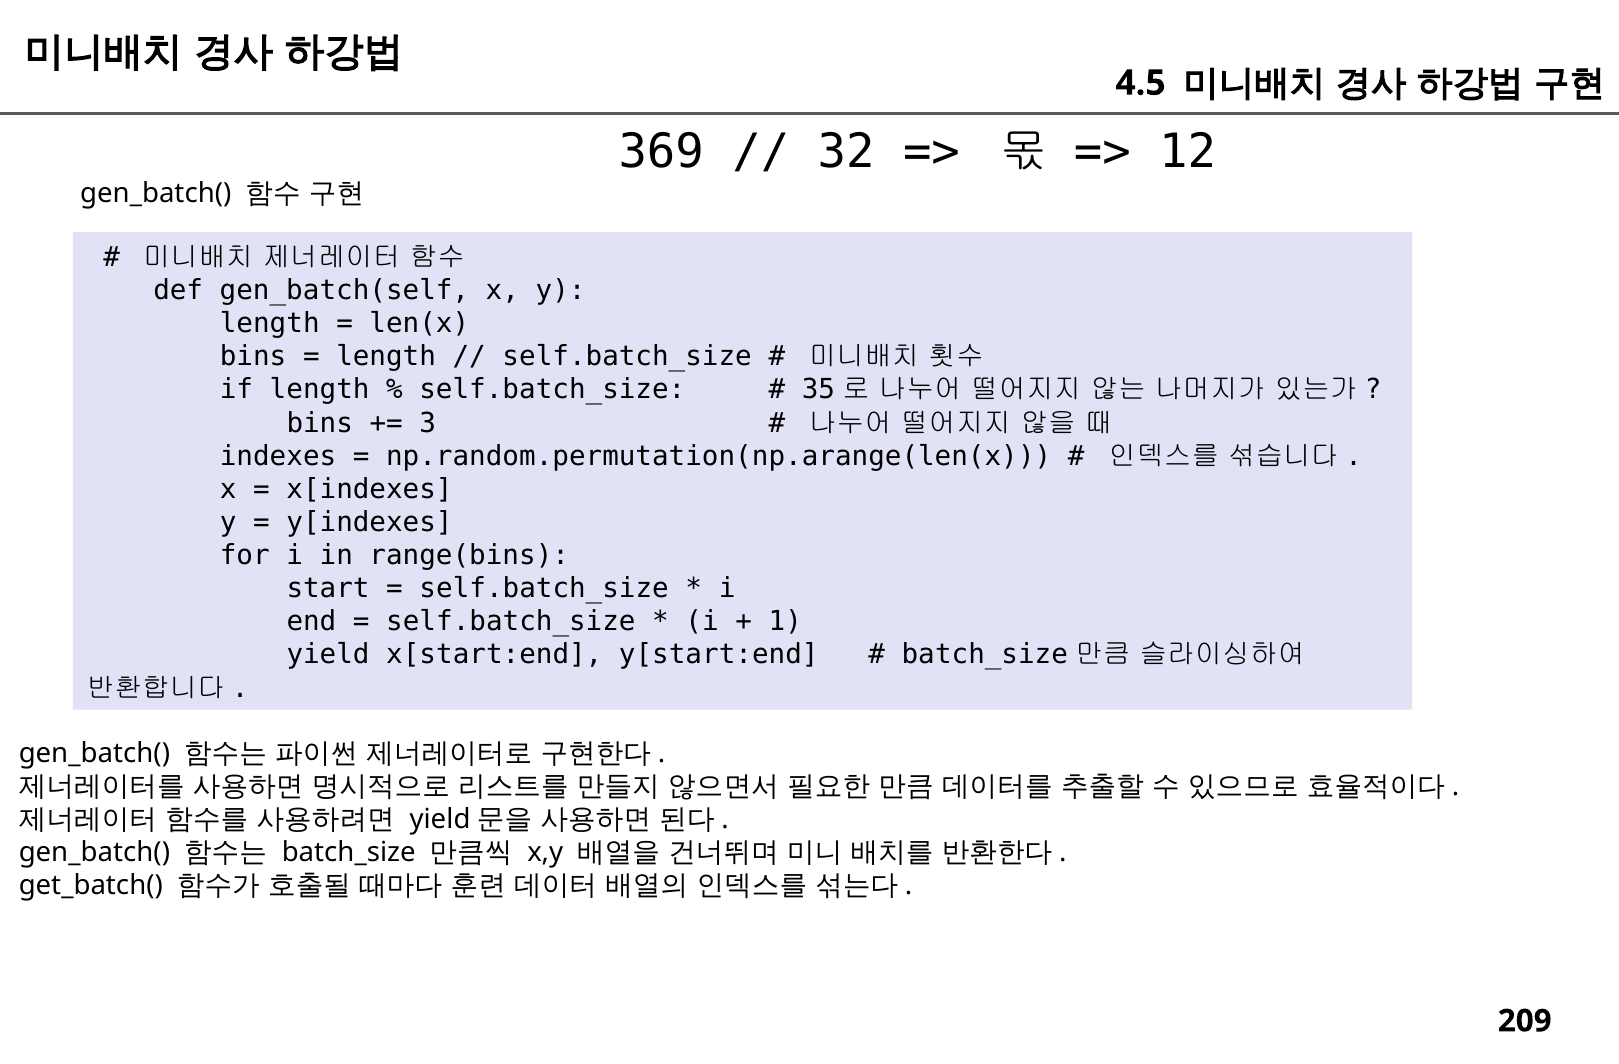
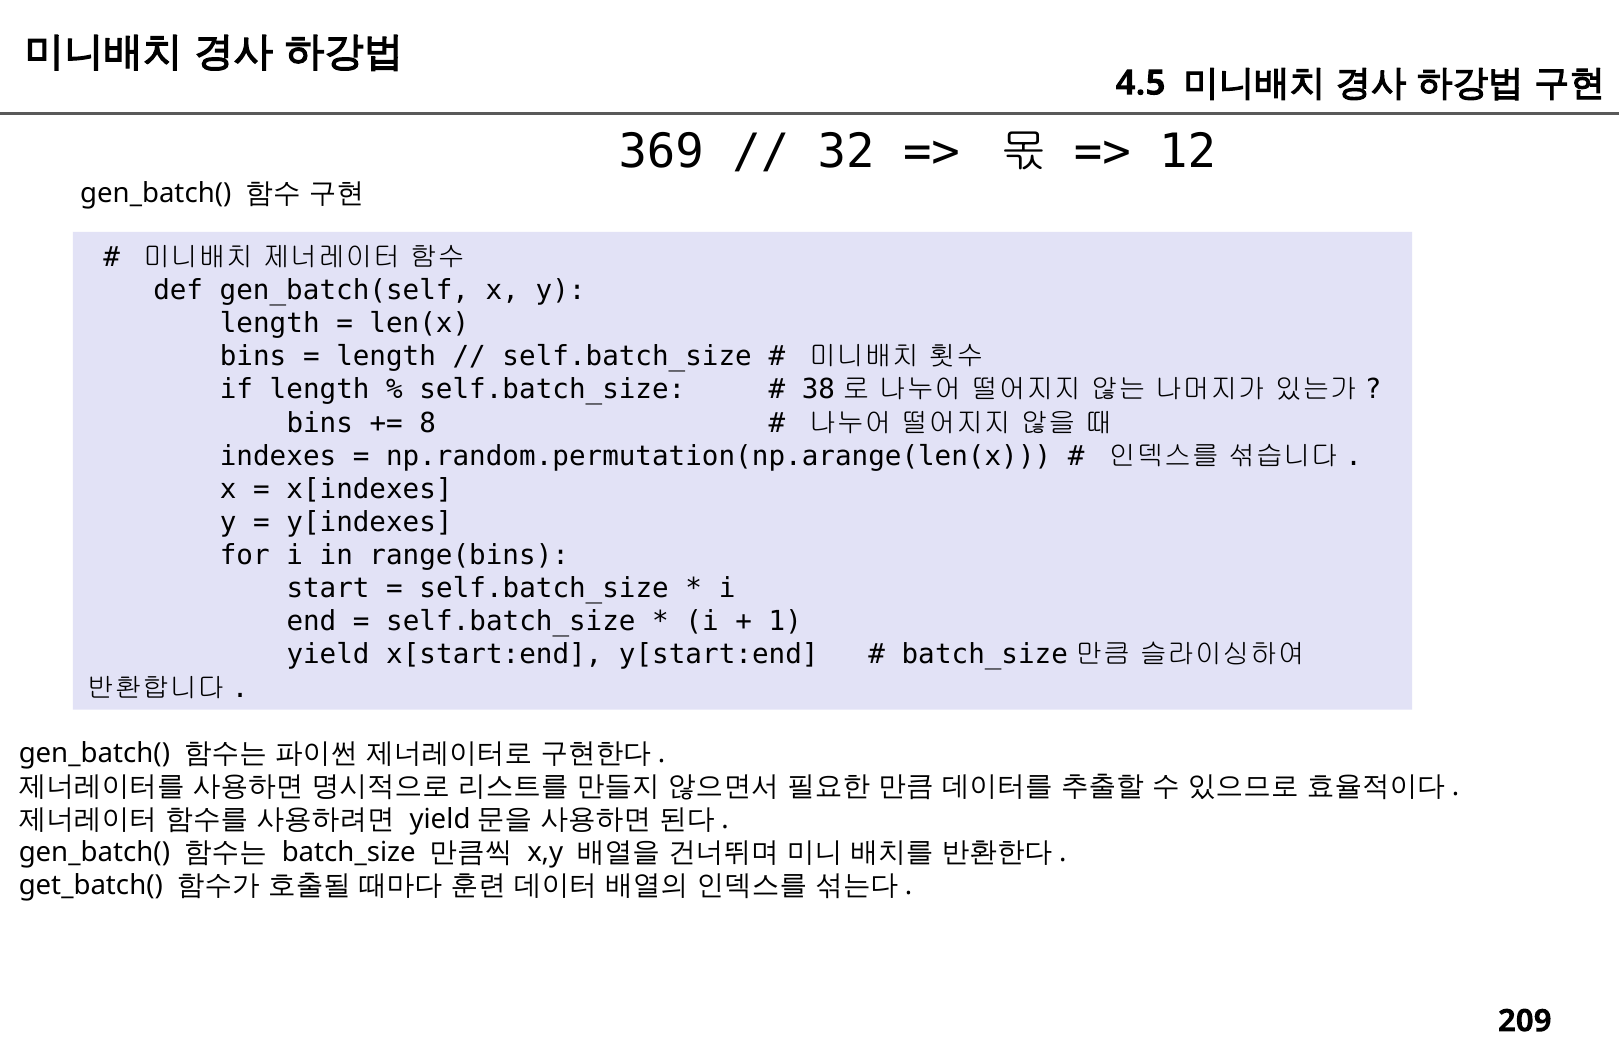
35: 35 -> 38 (818, 390)
3: 3 -> 8 (428, 423)
